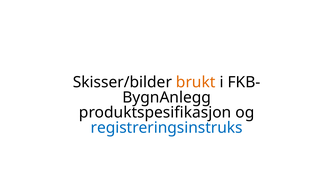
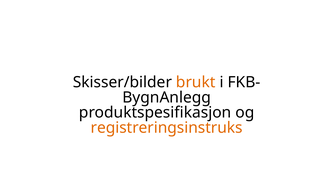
registreringsinstruks colour: blue -> orange (167, 128)
